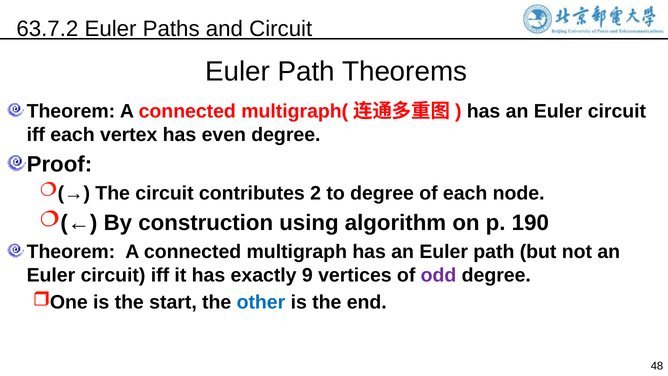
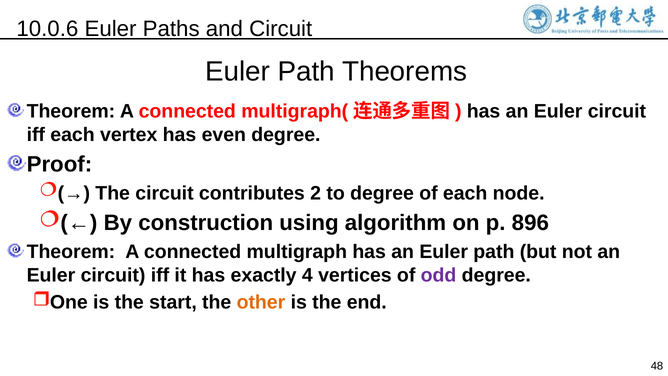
63.7.2: 63.7.2 -> 10.0.6 (47, 29)
190: 190 -> 896 (530, 223)
9: 9 -> 4 (307, 275)
other colour: blue -> orange (261, 302)
